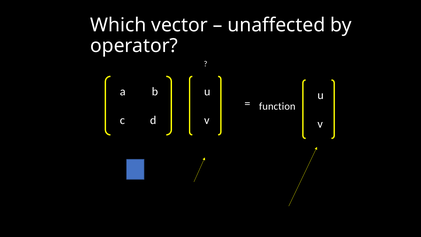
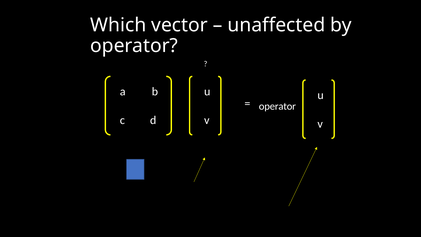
function: function -> operator (277, 106)
